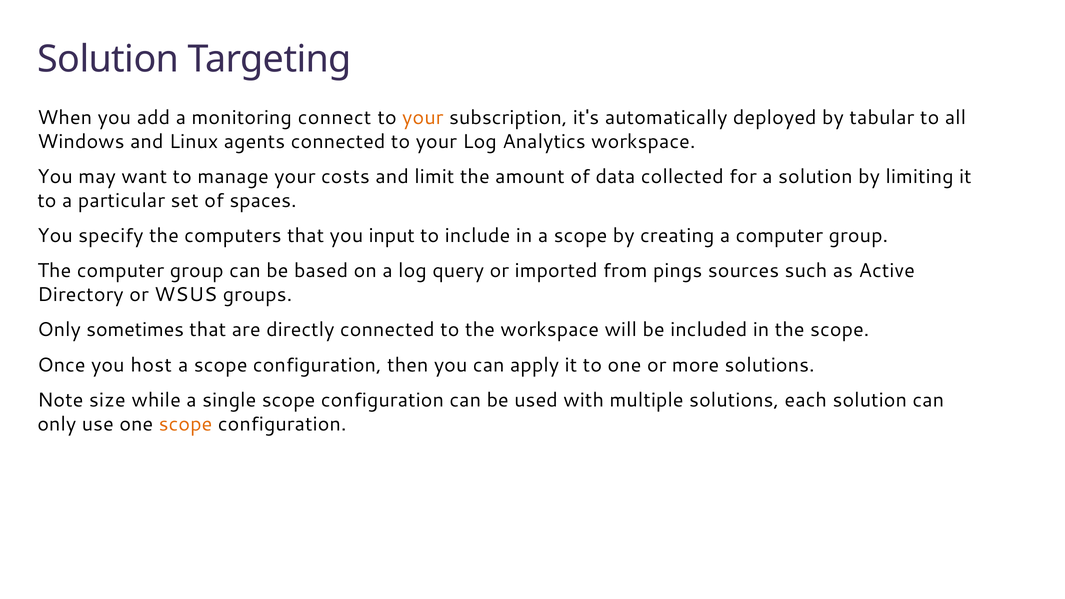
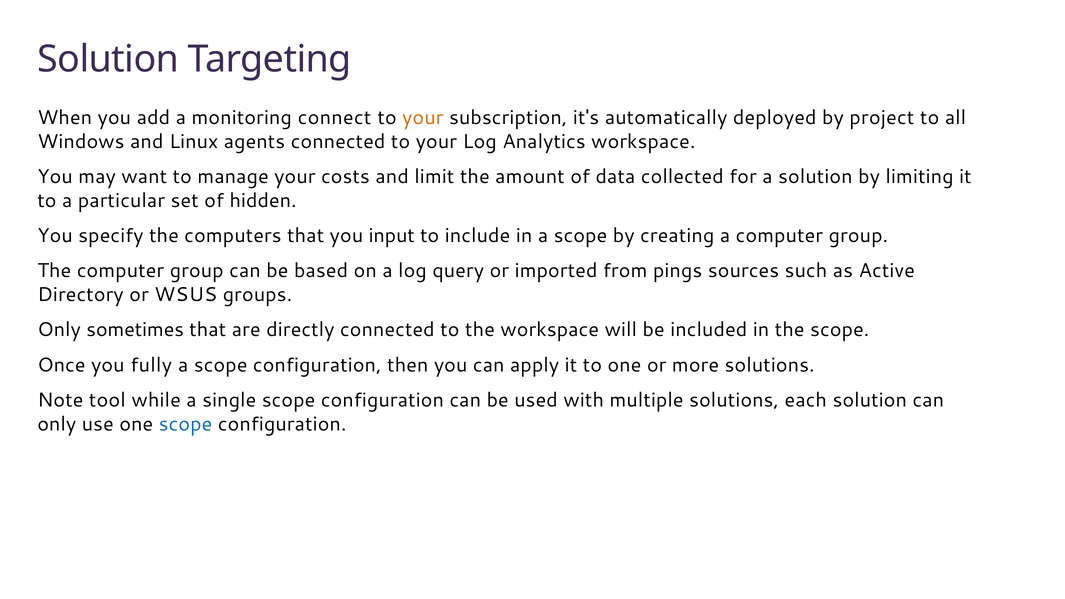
tabular: tabular -> project (882, 118)
spaces: spaces -> hidden (263, 201)
host: host -> fully (151, 365)
size: size -> tool (107, 400)
scope colour: orange -> blue (185, 424)
